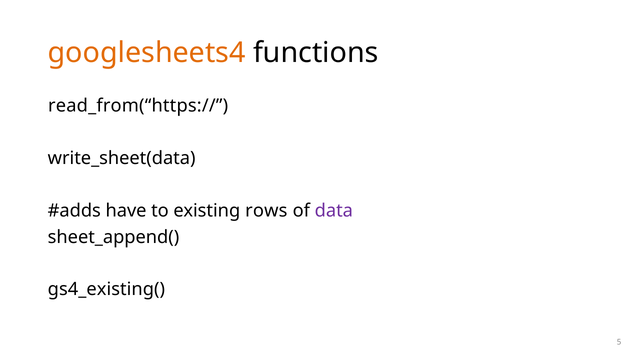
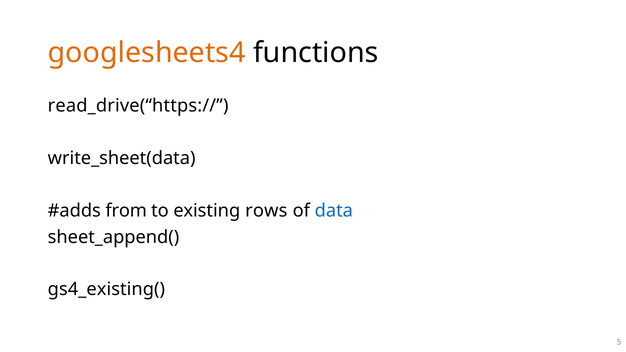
read_from(“https://: read_from(“https:// -> read_drive(“https:// (138, 106)
have: have -> from (126, 211)
data colour: purple -> blue (334, 211)
